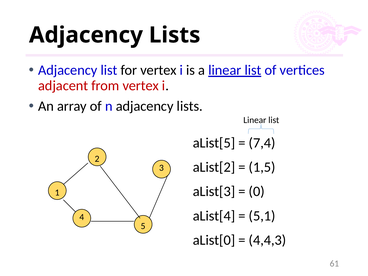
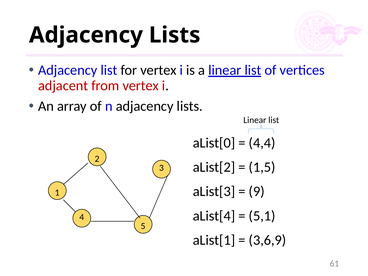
aList[5: aList[5 -> aList[0 (214, 143)
7,4: 7,4 -> 4,4 (262, 143)
0: 0 -> 9 (257, 191)
aList[0: aList[0 -> aList[1 (214, 240)
4,4,3: 4,4,3 -> 3,6,9 (267, 240)
